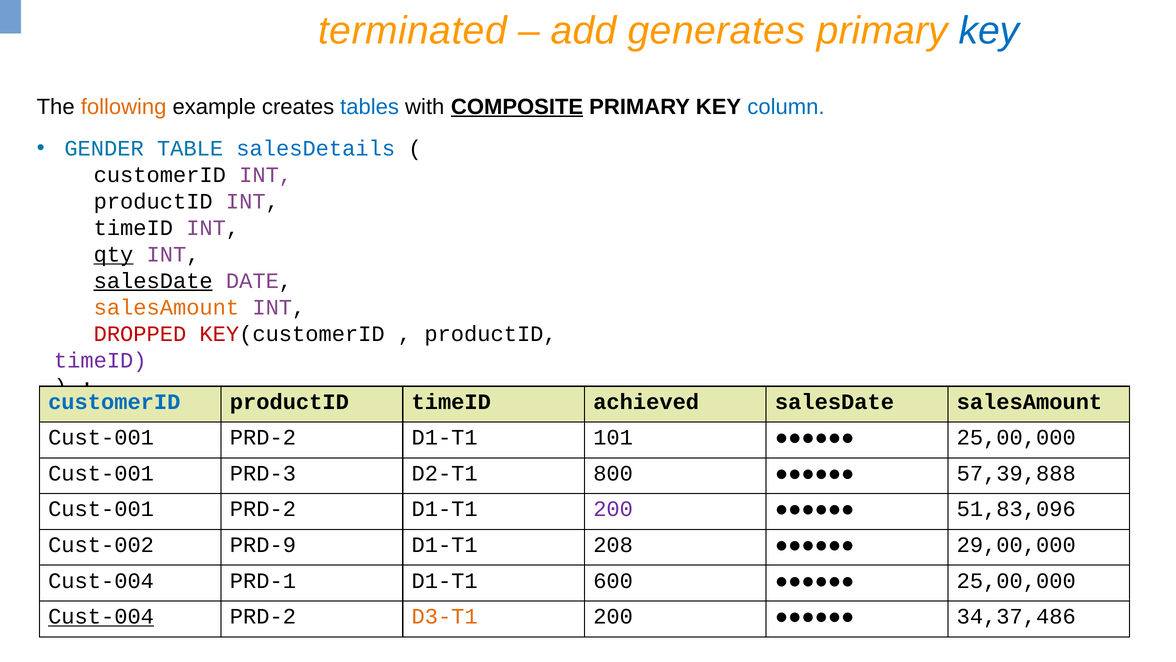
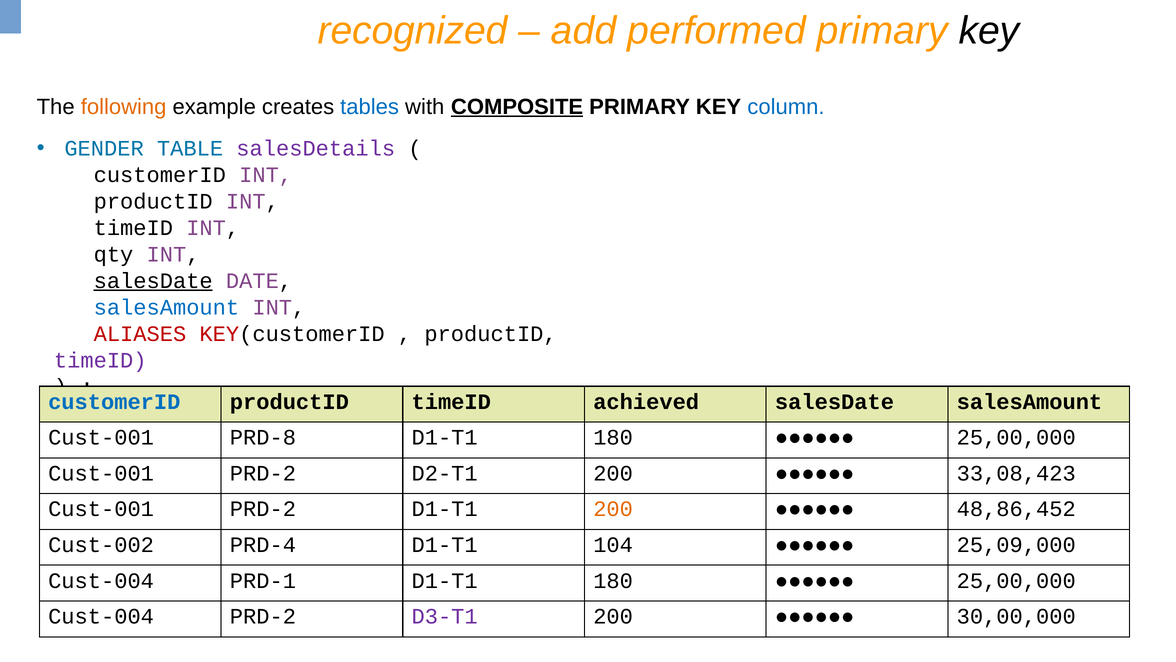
terminated: terminated -> recognized (413, 31)
generates: generates -> performed (717, 31)
key colour: blue -> black (989, 31)
salesDetails colour: blue -> purple (316, 148)
qty underline: present -> none (113, 254)
salesAmount colour: orange -> blue (166, 307)
DROPPED: DROPPED -> ALIASES (140, 334)
PRD-2: PRD-2 -> PRD-8 (263, 437)
101: 101 -> 180 (613, 437)
PRD-3: PRD-3 -> PRD-2 (263, 473)
D2-T1 800: 800 -> 200 (613, 473)
57,39,888: 57,39,888 -> 33,08,423 (1016, 473)
200 colour: purple -> orange (613, 509)
51,83,096: 51,83,096 -> 48,86,452 (1016, 509)
PRD-9: PRD-9 -> PRD-4 (263, 545)
208: 208 -> 104 (613, 545)
29,00,000: 29,00,000 -> 25,09,000 (1016, 545)
PRD-1 D1-T1 600: 600 -> 180 (613, 580)
Cust-004 underline: present -> none (101, 616)
D3-T1 colour: orange -> purple (445, 616)
34,37,486: 34,37,486 -> 30,00,000 (1016, 616)
